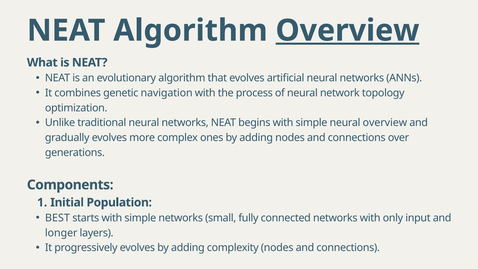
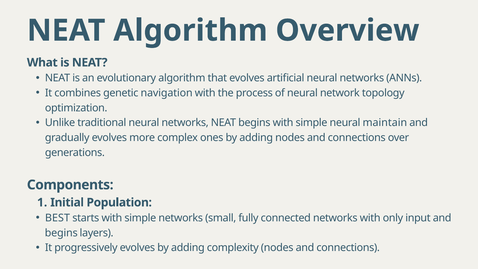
Overview underline: present -> none (347, 31)
neural overview: overview -> maintain (385, 123)
longer: longer -> begins (61, 233)
